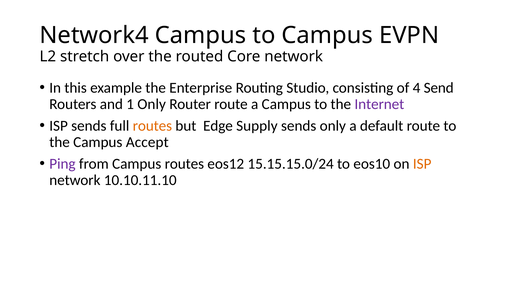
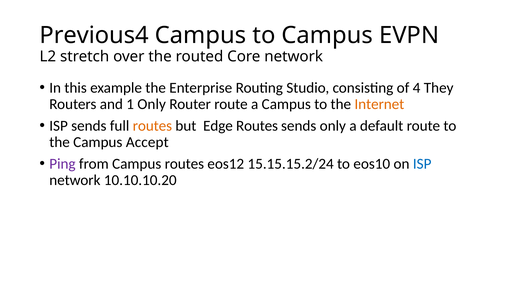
Network4: Network4 -> Previous4 (94, 35)
Send: Send -> They (439, 88)
Internet colour: purple -> orange (379, 104)
Edge Supply: Supply -> Routes (257, 126)
15.15.15.0/24: 15.15.15.0/24 -> 15.15.15.2/24 (291, 164)
ISP colour: orange -> blue (422, 164)
10.10.11.10: 10.10.11.10 -> 10.10.10.20 (140, 180)
